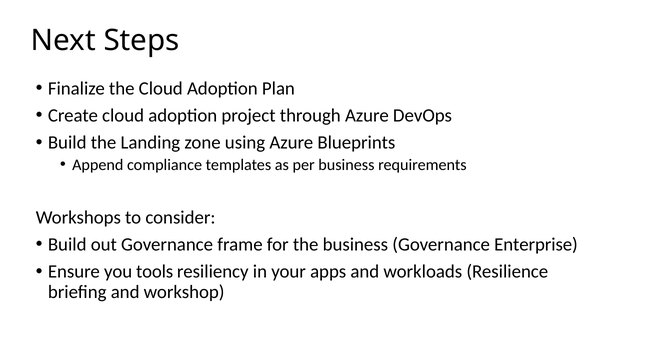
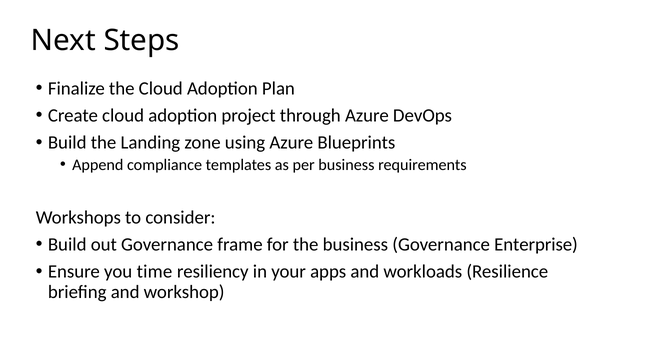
tools: tools -> time (154, 272)
